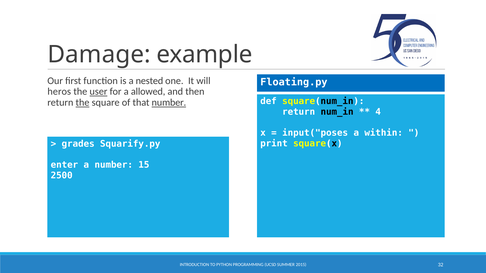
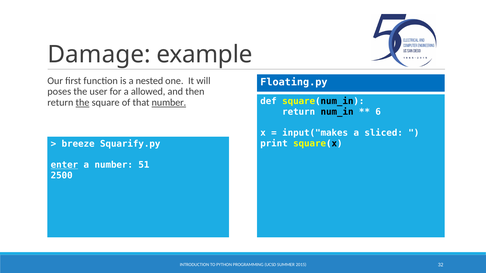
heros: heros -> poses (59, 92)
user underline: present -> none (98, 92)
4: 4 -> 6 (378, 112)
input("poses: input("poses -> input("makes (315, 133)
within: within -> sliced (384, 133)
grades: grades -> breeze (78, 144)
enter underline: none -> present (64, 165)
15: 15 -> 51 (144, 165)
